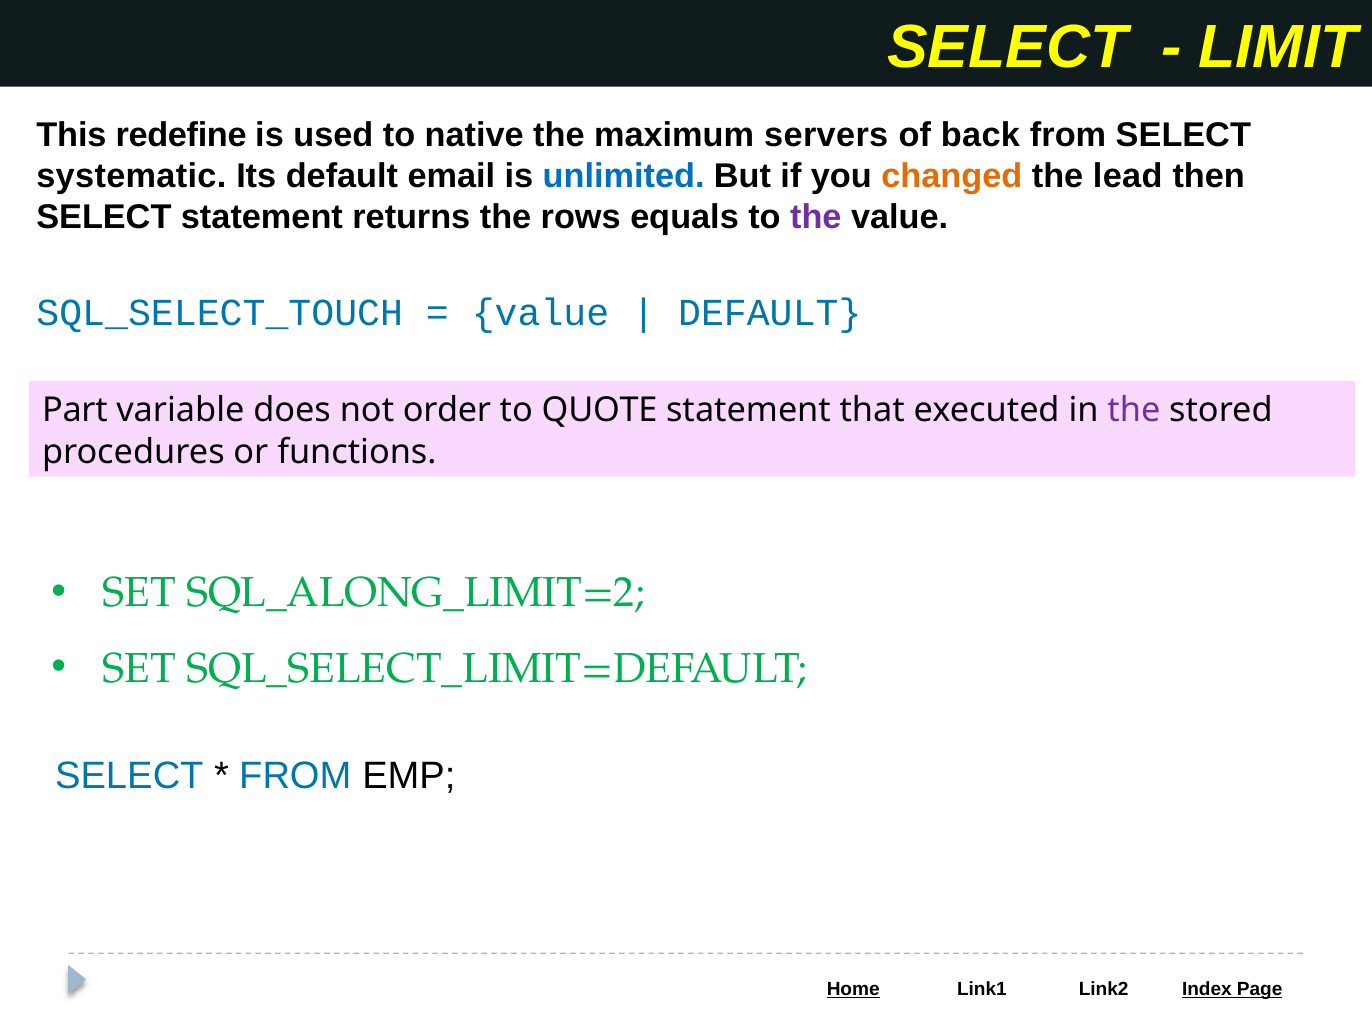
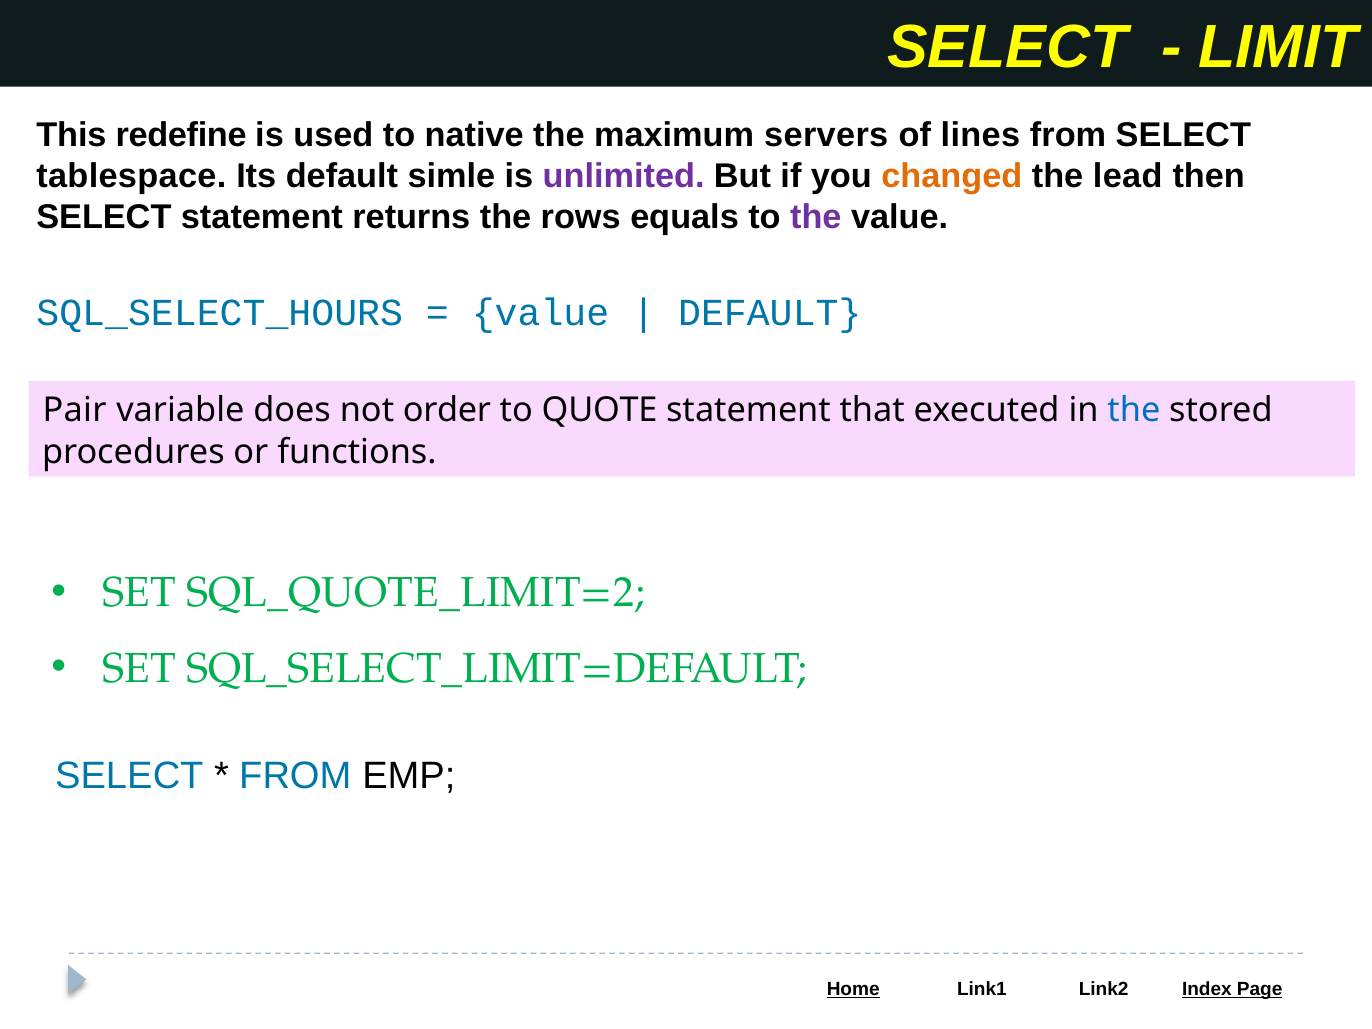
back: back -> lines (980, 135)
systematic: systematic -> tablespace (131, 176)
email: email -> simle (451, 176)
unlimited colour: blue -> purple (624, 176)
SQL_SELECT_TOUCH: SQL_SELECT_TOUCH -> SQL_SELECT_HOURS (220, 313)
Part: Part -> Pair (75, 411)
the colour: purple -> blue (1134, 411)
SQL_ALONG_LIMIT=2: SQL_ALONG_LIMIT=2 -> SQL_QUOTE_LIMIT=2 (415, 593)
